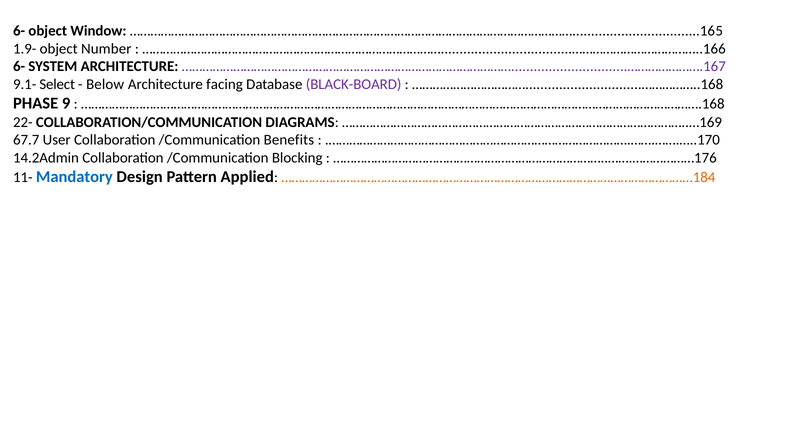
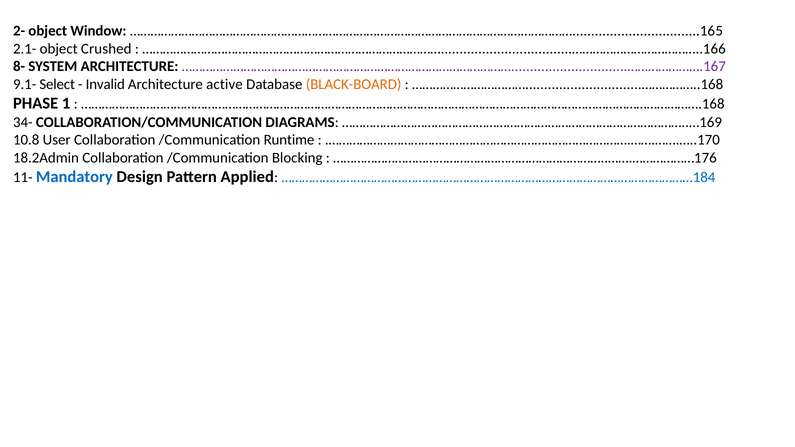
6-: 6- -> 2- (19, 31)
1.9-: 1.9- -> 2.1- (25, 49)
Number: Number -> Crushed (106, 49)
6-: 6- -> 8- (19, 67)
Below: Below -> Invalid (105, 84)
facing: facing -> active (224, 84)
BLACK-BOARD colour: purple -> orange (354, 84)
9: 9 -> 1 (66, 103)
22-: 22- -> 34- (23, 122)
67.7: 67.7 -> 10.8 (26, 140)
Benefits: Benefits -> Runtime (289, 140)
14.2Admin: 14.2Admin -> 18.2Admin (46, 158)
…………………………………………………………………………………………………………184 colour: orange -> blue (498, 178)
